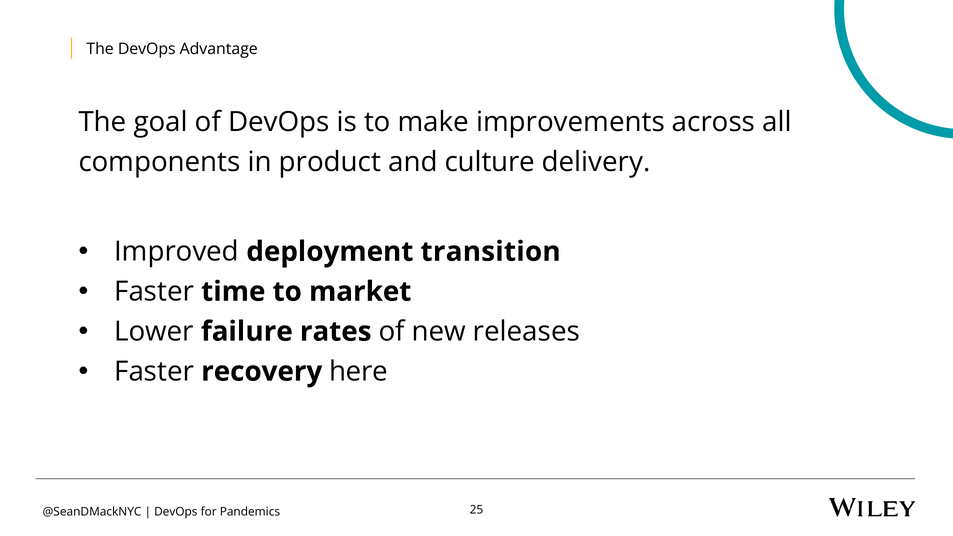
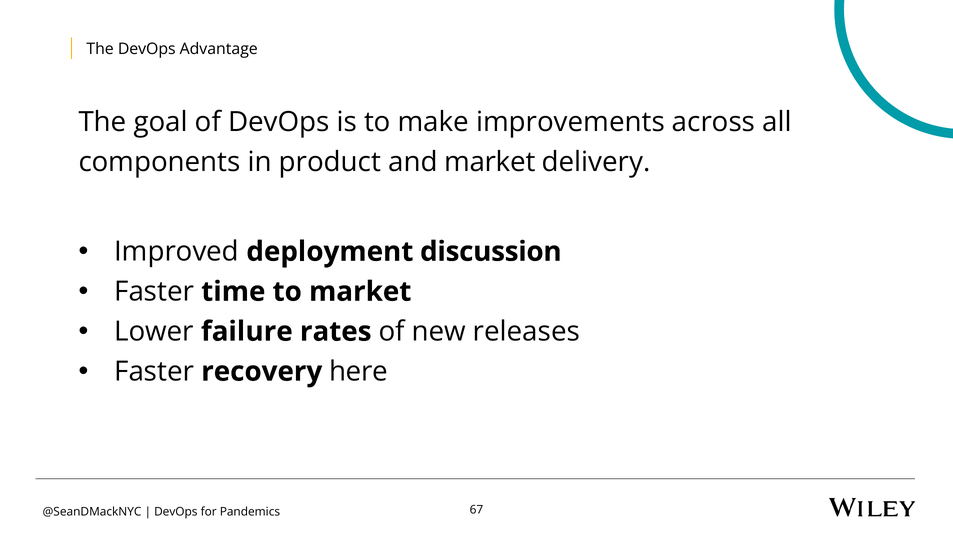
and culture: culture -> market (490, 162)
transition: transition -> discussion (491, 252)
25: 25 -> 67 (476, 510)
